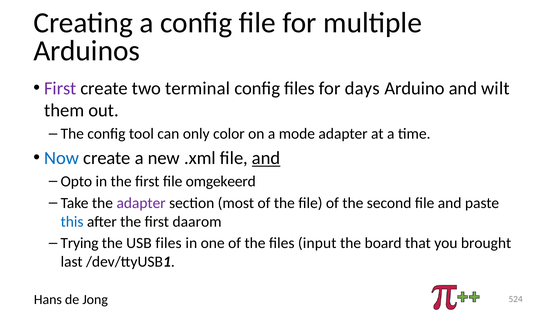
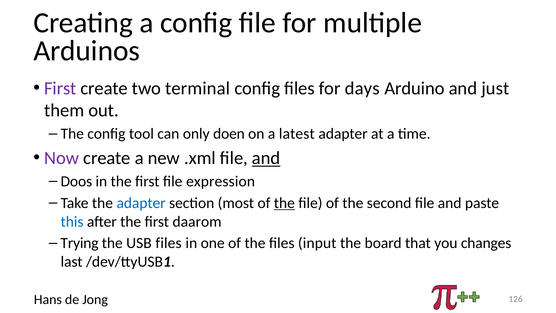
wilt: wilt -> just (495, 88)
color: color -> doen (229, 134)
mode: mode -> latest (297, 134)
Now colour: blue -> purple (62, 158)
Opto: Opto -> Doos (76, 181)
omgekeerd: omgekeerd -> expression (221, 181)
adapter colour: purple -> blue (141, 203)
the underline: none -> present (284, 203)
brought: brought -> changes (486, 243)
524: 524 -> 126 (516, 299)
